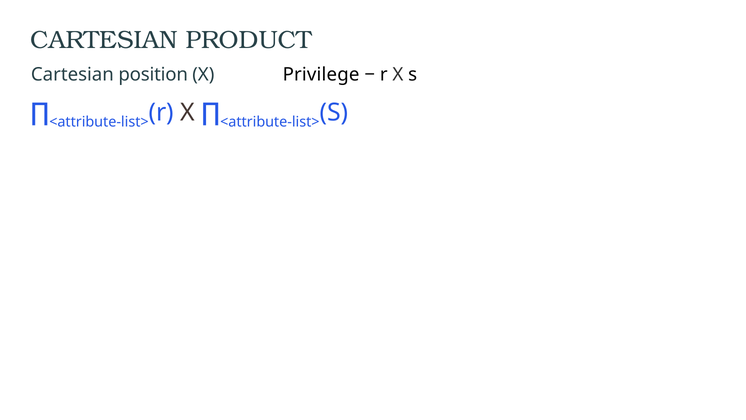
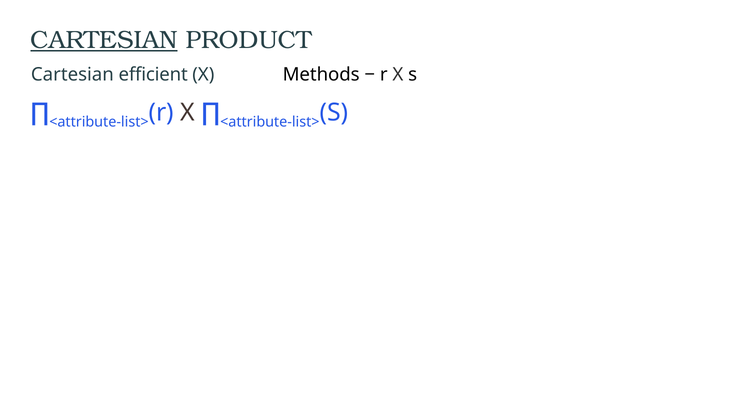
CARTESIAN underline: none -> present (104, 40)
position: position -> efficient (153, 74)
Privilege: Privilege -> Methods (321, 74)
